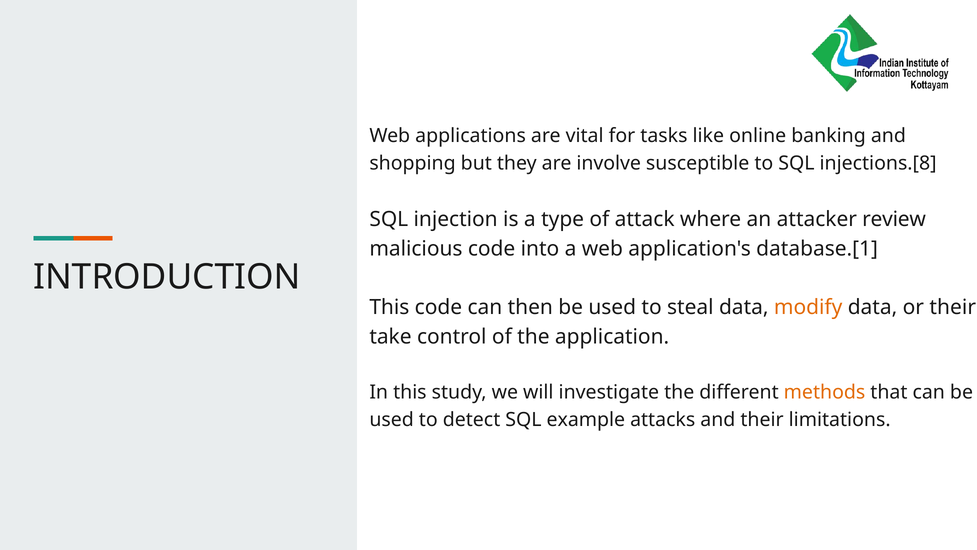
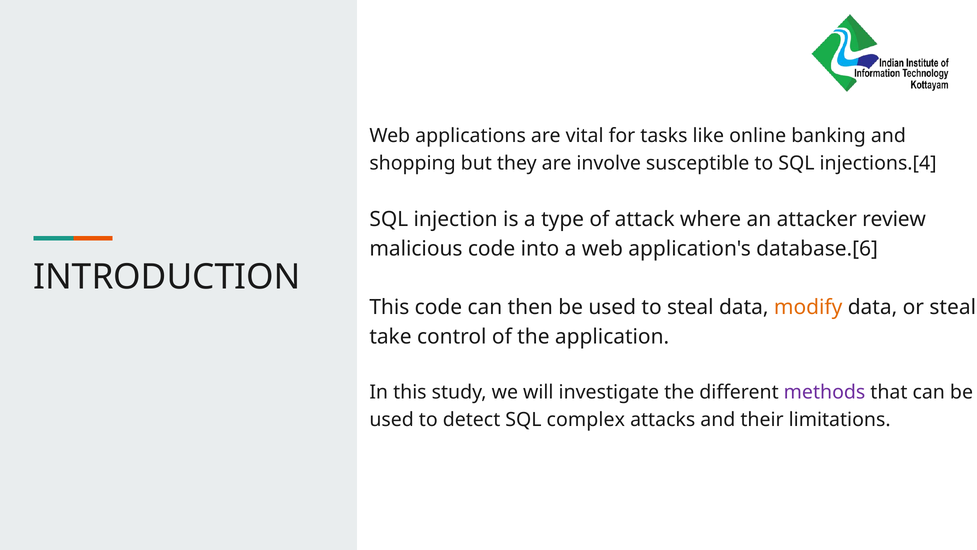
injections.[8: injections.[8 -> injections.[4 (878, 163)
database.[1: database.[1 -> database.[6 (817, 249)
or their: their -> steal (953, 307)
methods colour: orange -> purple (825, 392)
example: example -> complex (586, 419)
